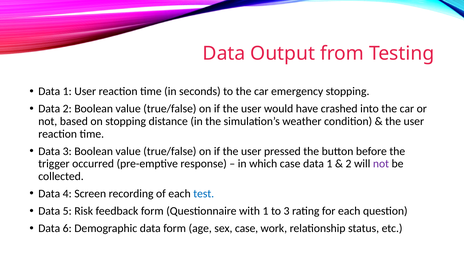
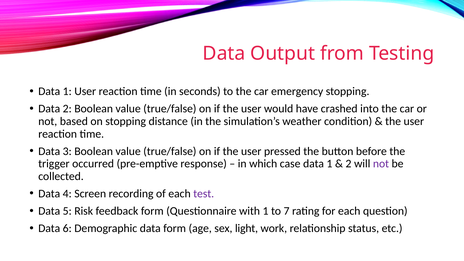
test colour: blue -> purple (204, 194)
to 3: 3 -> 7 (287, 211)
sex case: case -> light (247, 228)
